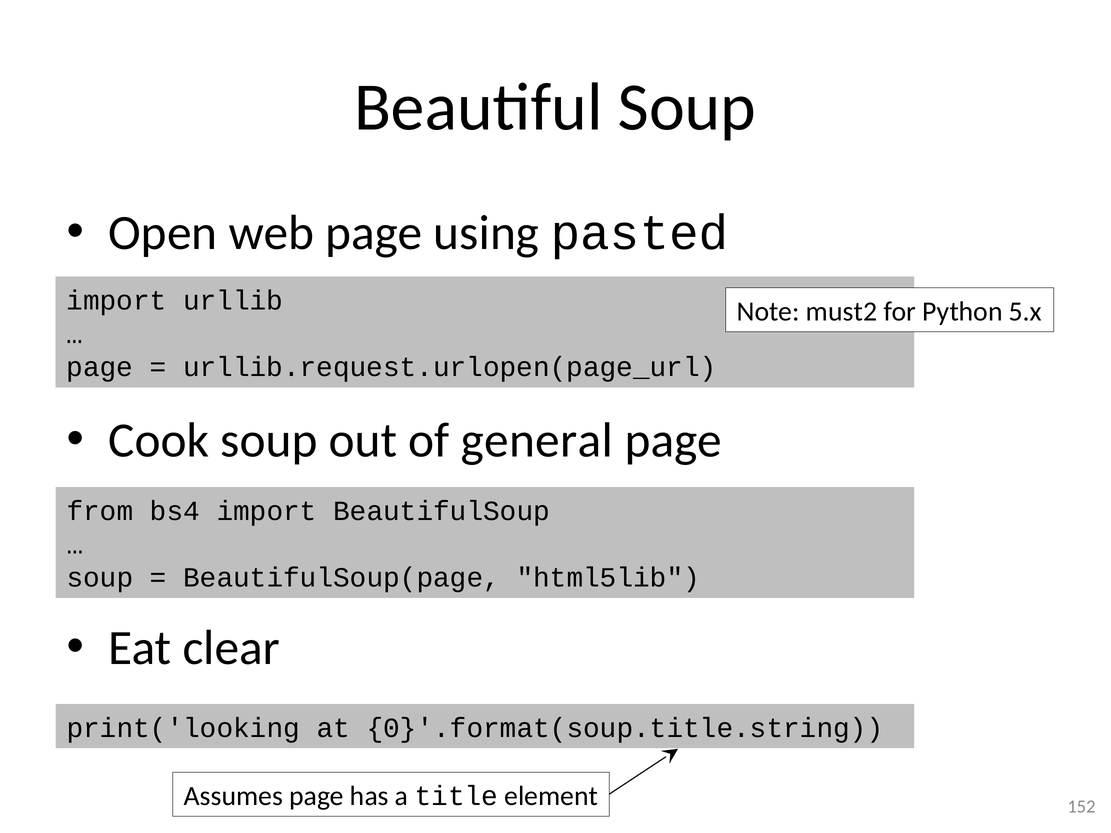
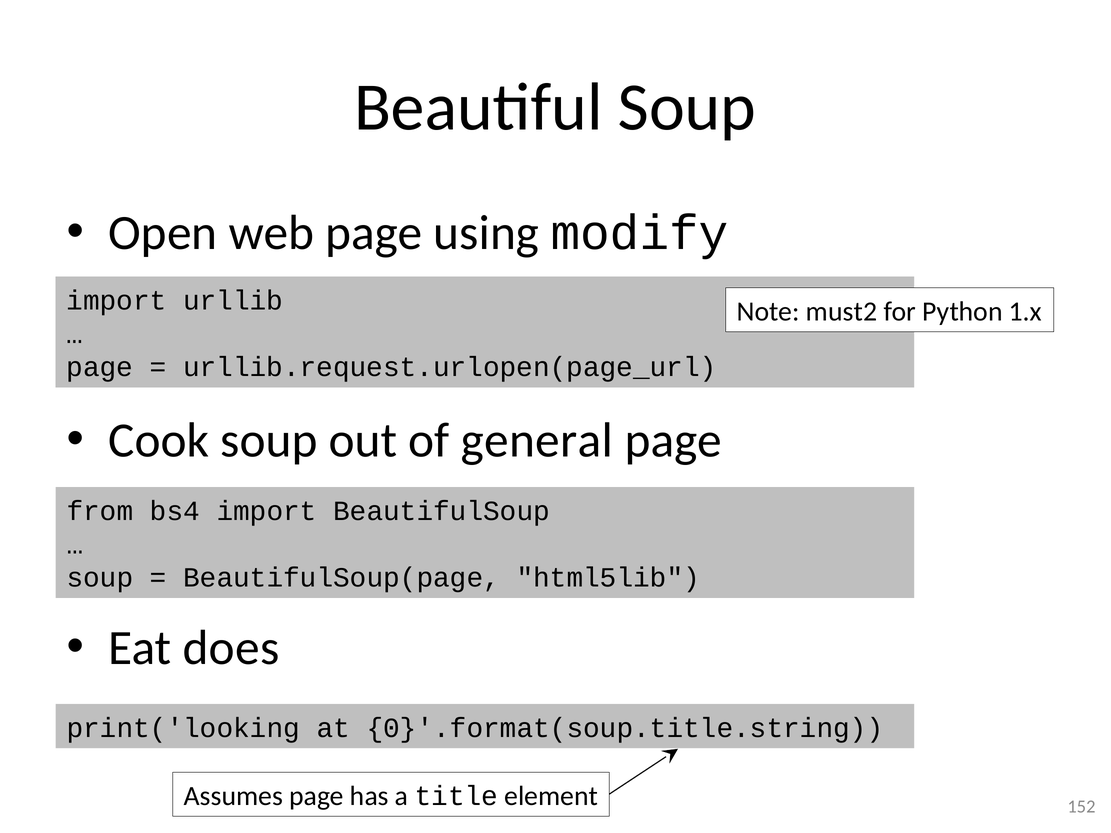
pasted: pasted -> modify (640, 233)
5.x: 5.x -> 1.x (1025, 312)
clear: clear -> does (231, 648)
